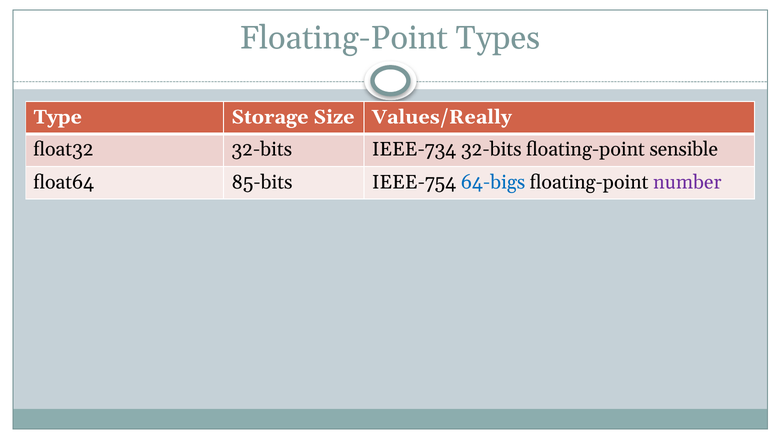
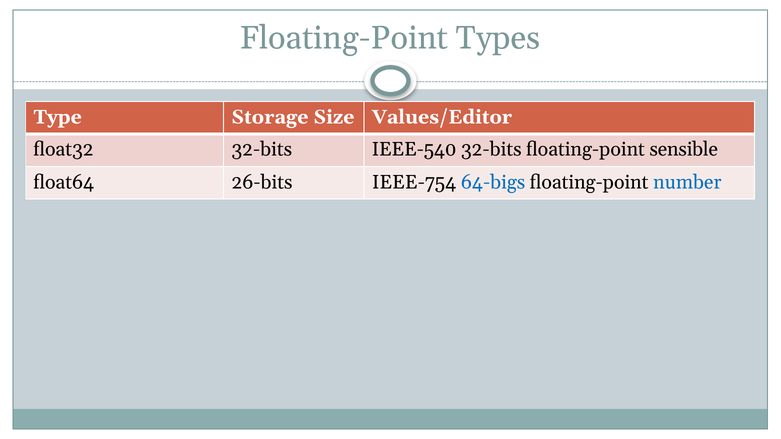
Values/Really: Values/Really -> Values/Editor (442, 117)
IEEE-734: IEEE-734 -> IEEE-540 (414, 150)
85-bits: 85-bits -> 26-bits (262, 182)
number colour: purple -> blue (687, 182)
